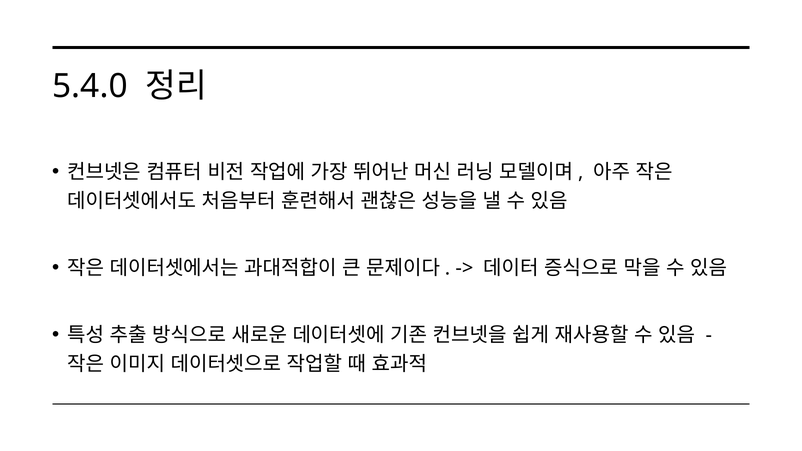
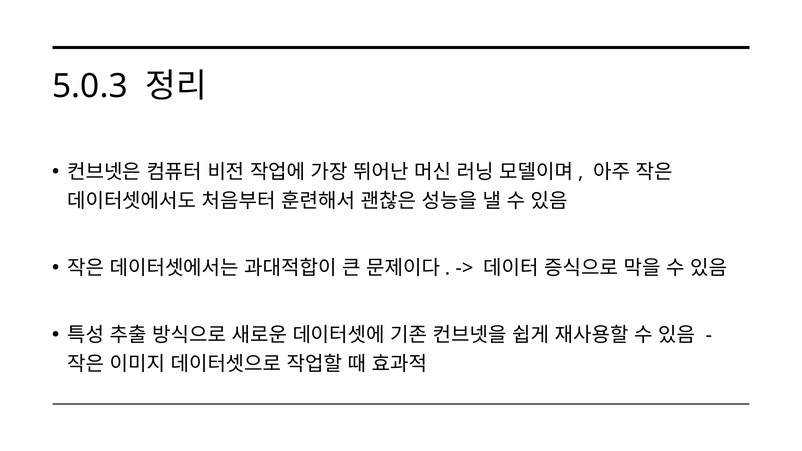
5.4.0: 5.4.0 -> 5.0.3 (90, 86)
